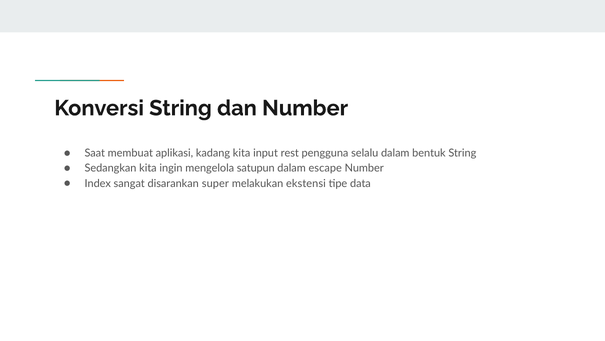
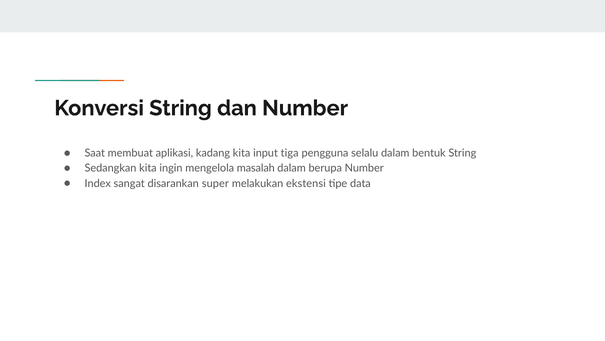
rest: rest -> tiga (290, 153)
satupun: satupun -> masalah (256, 168)
escape: escape -> berupa (325, 168)
